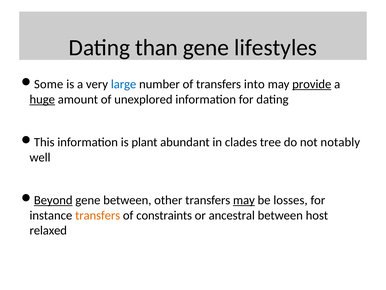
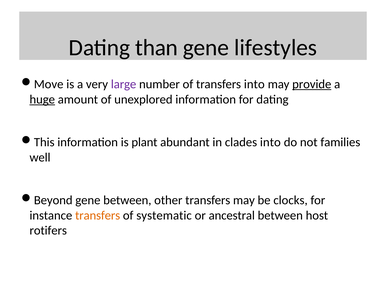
Some: Some -> Move (49, 84)
large colour: blue -> purple (124, 84)
clades tree: tree -> into (270, 142)
notably: notably -> families (340, 142)
Beyond underline: present -> none (53, 200)
may underline: present -> none (244, 200)
losses: losses -> clocks (291, 200)
constraints: constraints -> systematic (164, 215)
relaxed: relaxed -> rotifers (48, 230)
